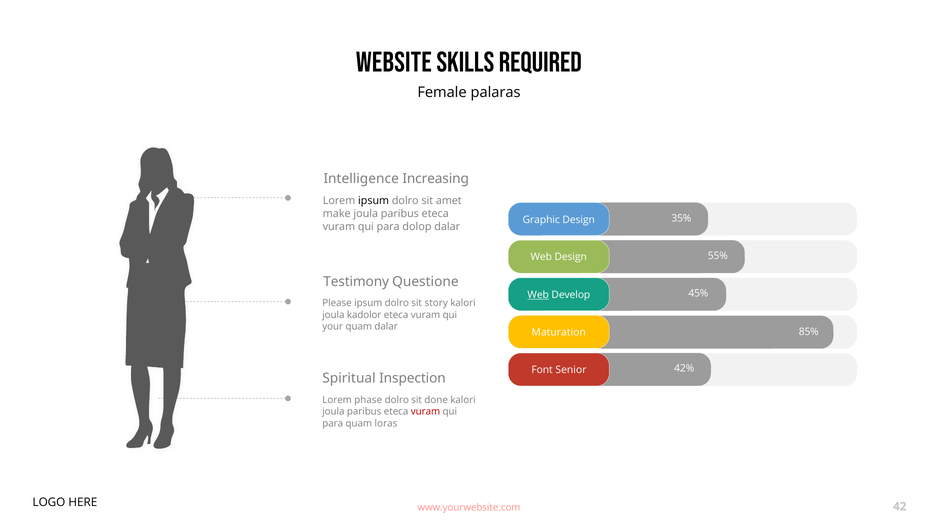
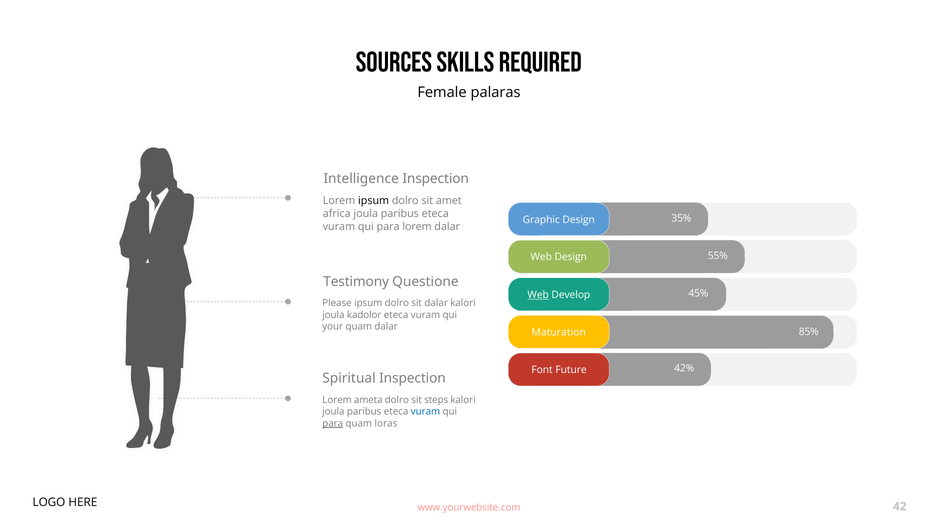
Website: Website -> Sources (394, 62)
Intelligence Increasing: Increasing -> Inspection (436, 178)
make: make -> africa (337, 214)
para dolop: dolop -> lorem (417, 227)
sit story: story -> dalar (436, 303)
Senior: Senior -> Future (571, 370)
phase: phase -> ameta (368, 400)
done: done -> steps (436, 400)
vuram colour: red -> blue (425, 411)
para underline: none -> present (333, 423)
